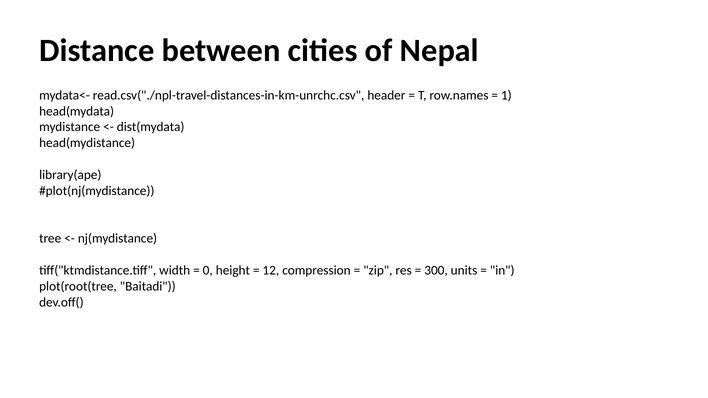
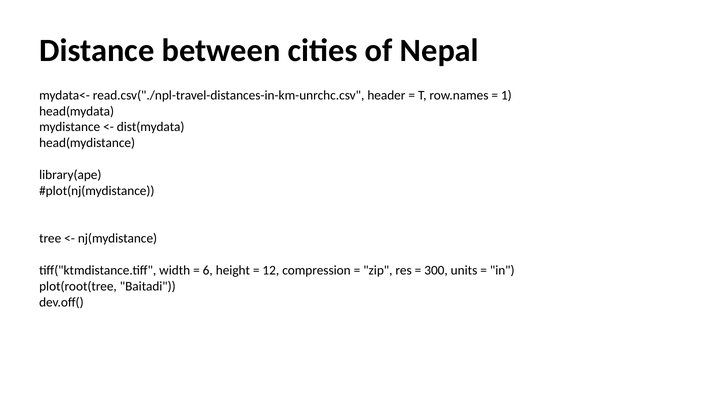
0: 0 -> 6 (208, 271)
